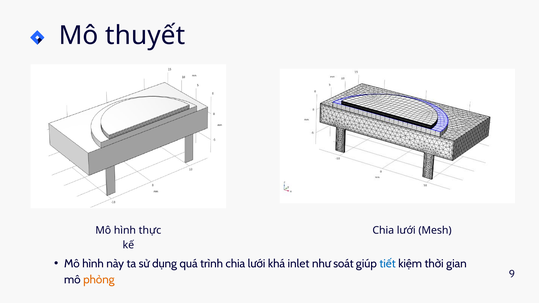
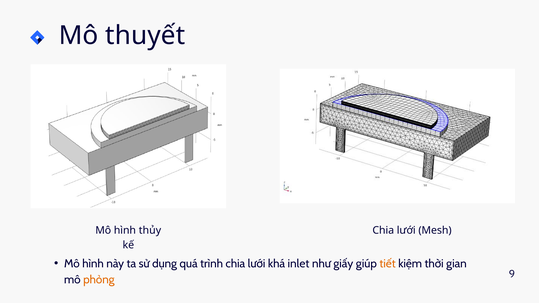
thực: thực -> thủy (150, 231)
soát: soát -> giấy (343, 264)
tiết colour: blue -> orange (388, 264)
